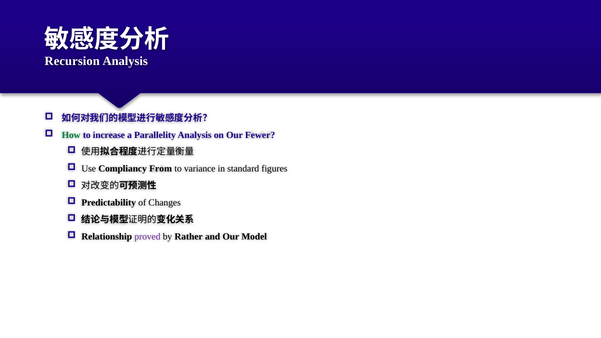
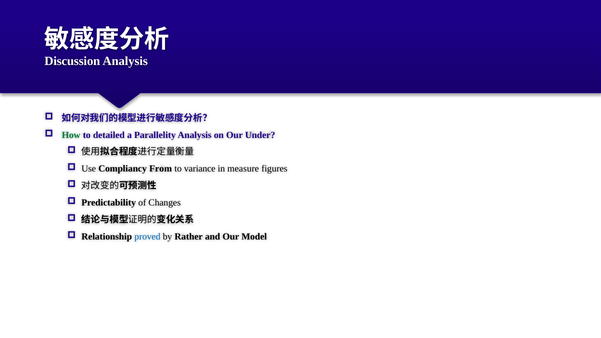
Recursion: Recursion -> Discussion (72, 61)
increase: increase -> detailed (109, 135)
Fewer: Fewer -> Under (260, 135)
standard: standard -> measure (243, 169)
proved colour: purple -> blue (147, 236)
